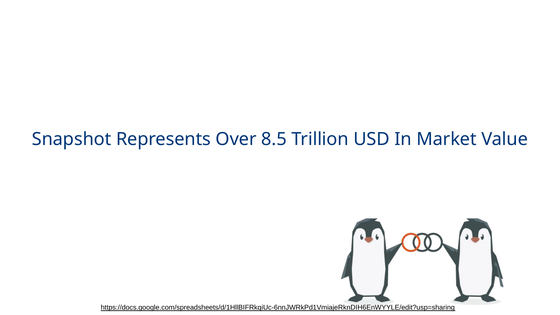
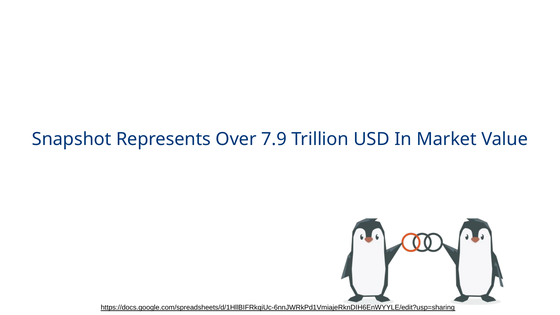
8.5: 8.5 -> 7.9 (274, 139)
